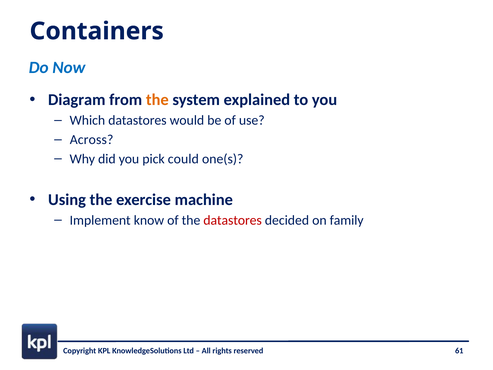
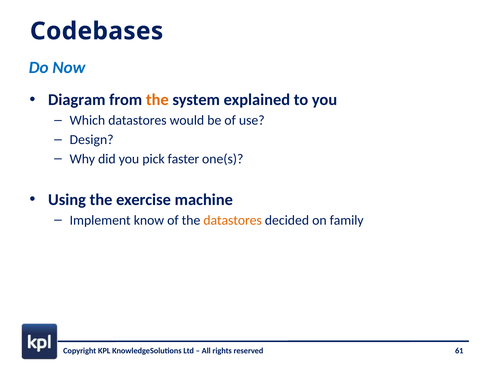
Containers: Containers -> Codebases (97, 31)
Across: Across -> Design (92, 140)
could: could -> faster (183, 159)
datastores colour: red -> orange (233, 220)
